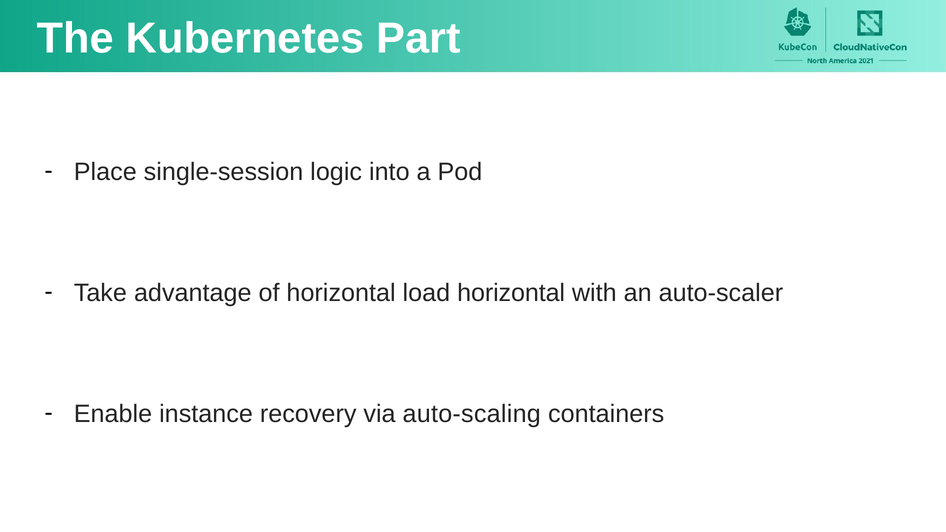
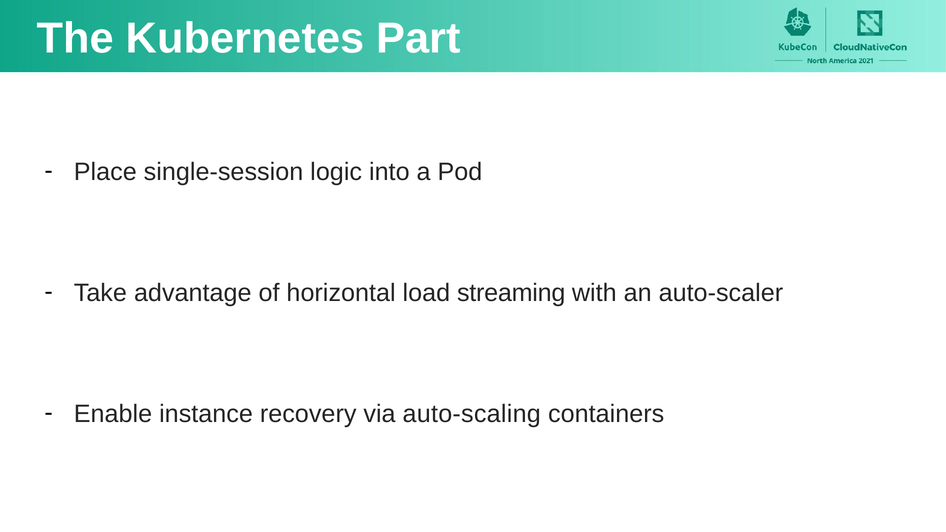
load horizontal: horizontal -> streaming (511, 293)
